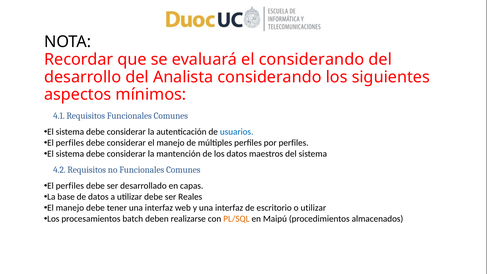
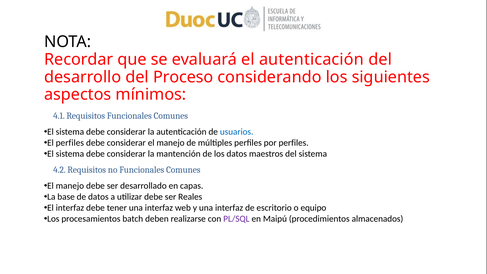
el considerando: considerando -> autenticación (311, 59)
Analista: Analista -> Proceso (183, 77)
perfiles: perfiles -> manejo (70, 186)
manejo: manejo -> interfaz (70, 208)
o utilizar: utilizar -> equipo (313, 208)
PL/SQL colour: orange -> purple (236, 219)
